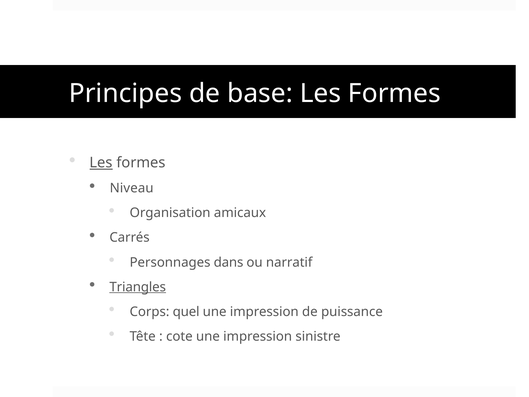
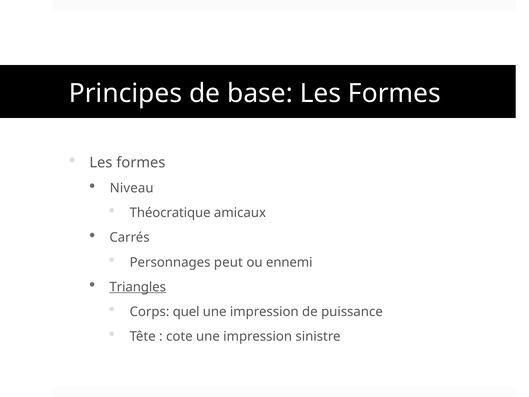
Les underline: present -> none (101, 163)
Organisation: Organisation -> Théocratique (170, 213)
dans: dans -> peut (228, 262)
narratif: narratif -> ennemi (289, 262)
